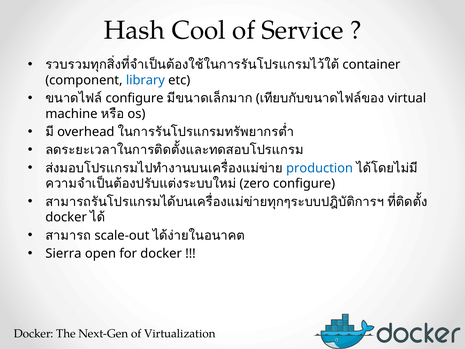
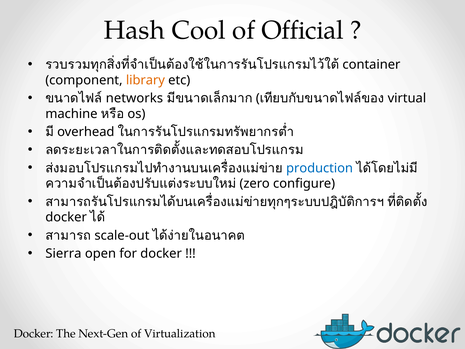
Service: Service -> Official (303, 30)
library colour: blue -> orange (145, 80)
configure: configure -> networks (134, 98)
